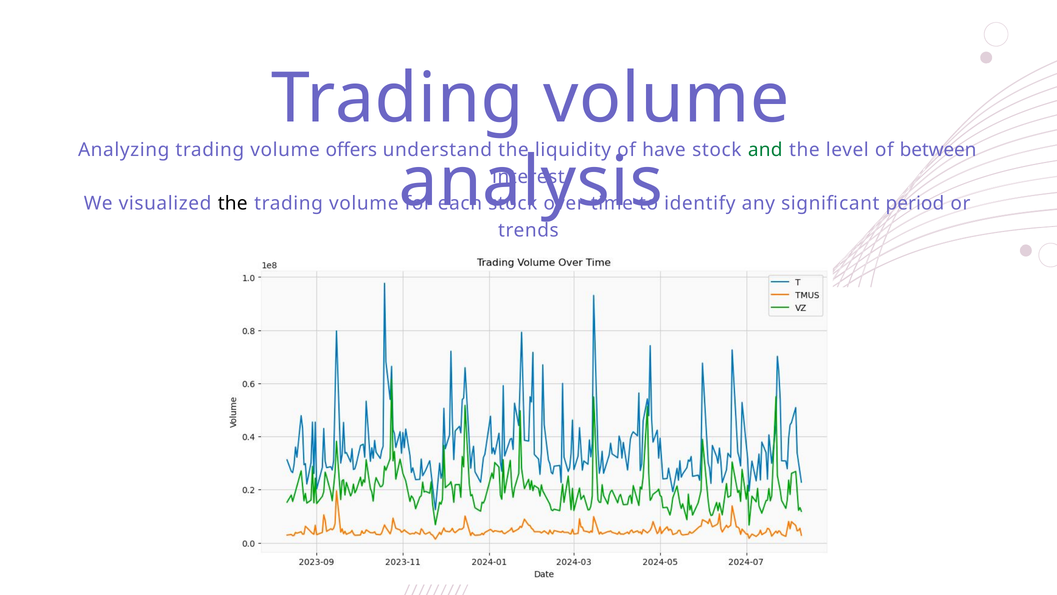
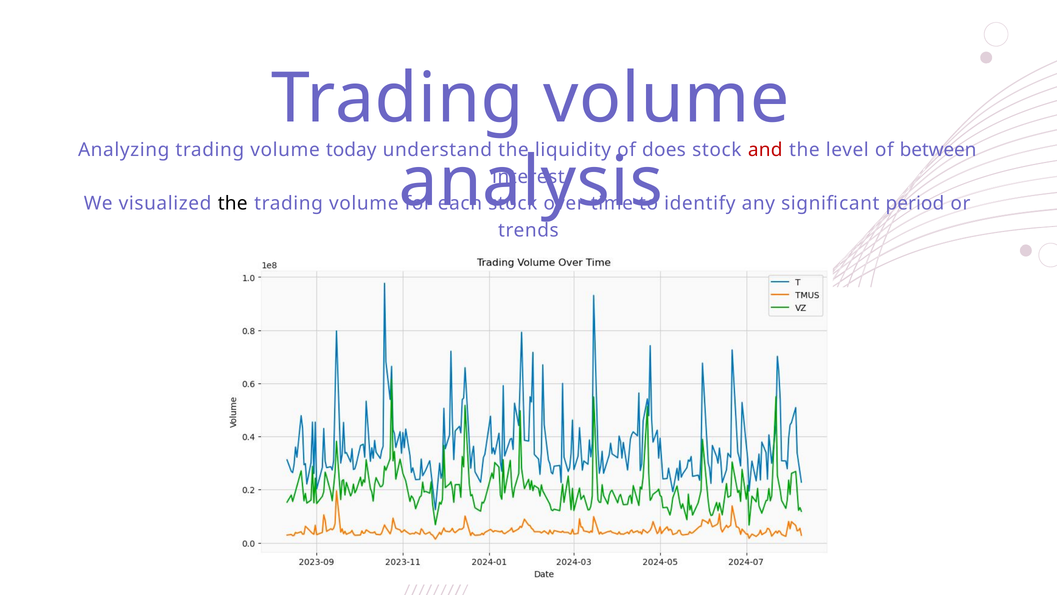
offers: offers -> today (351, 150)
have: have -> does (664, 150)
and colour: green -> red (765, 150)
